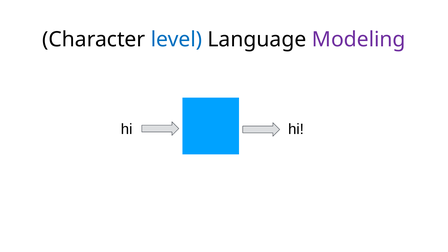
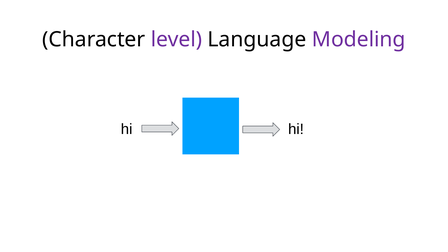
level colour: blue -> purple (176, 40)
